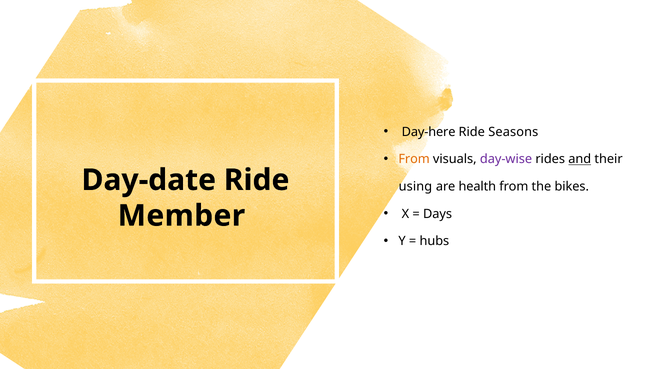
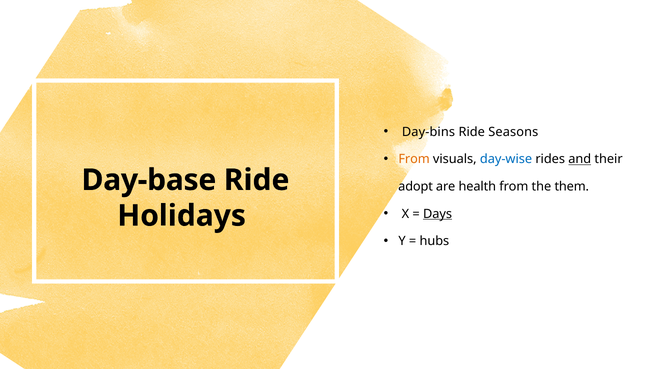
Day-here: Day-here -> Day-bins (428, 132)
day-wise colour: purple -> blue (506, 159)
Day-date: Day-date -> Day-base (149, 180)
using: using -> adopt (416, 187)
bikes: bikes -> them (572, 187)
Days underline: none -> present (438, 214)
Member: Member -> Holidays (182, 216)
